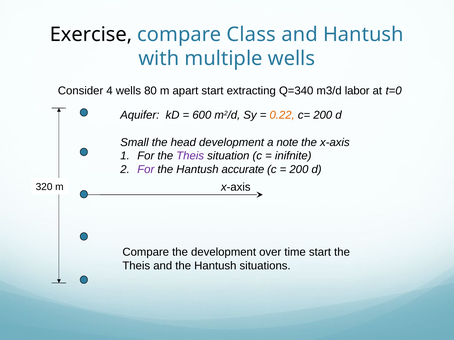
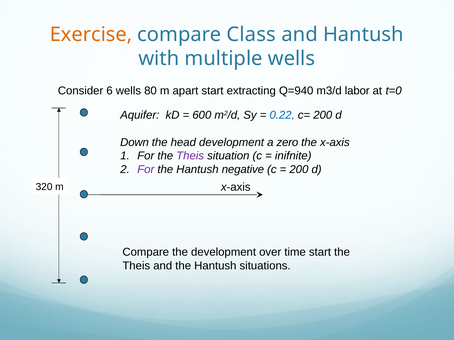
Exercise colour: black -> orange (91, 35)
4: 4 -> 6 (110, 91)
Q=340: Q=340 -> Q=940 (296, 91)
0.22 colour: orange -> blue (282, 115)
Small: Small -> Down (135, 143)
note: note -> zero (287, 143)
accurate: accurate -> negative (243, 170)
